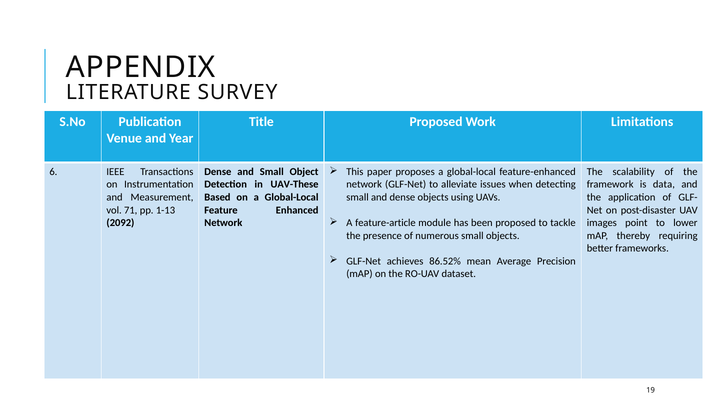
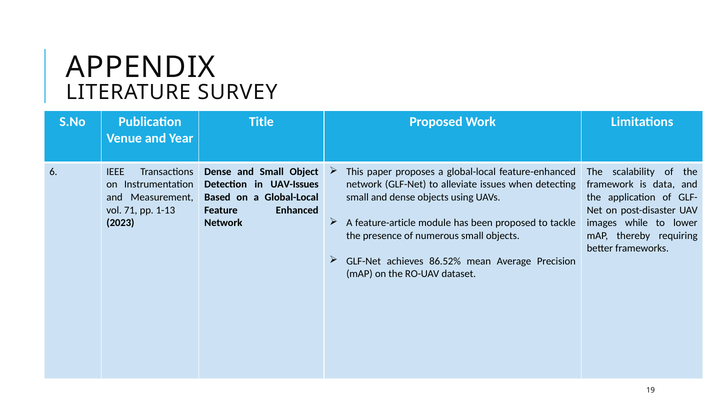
UAV-These: UAV-These -> UAV-Issues (295, 185)
2092: 2092 -> 2023 (120, 223)
point: point -> while (636, 223)
